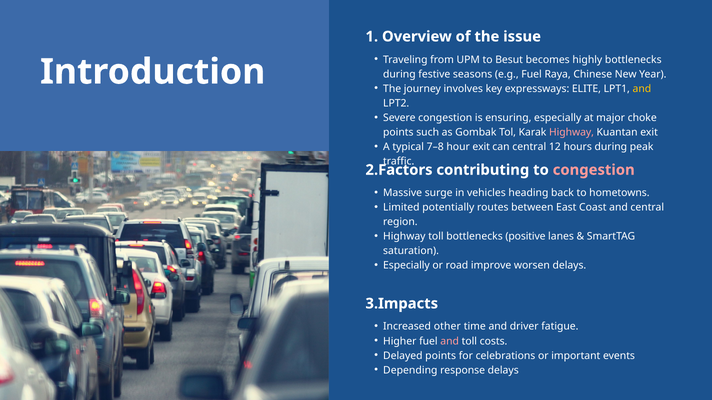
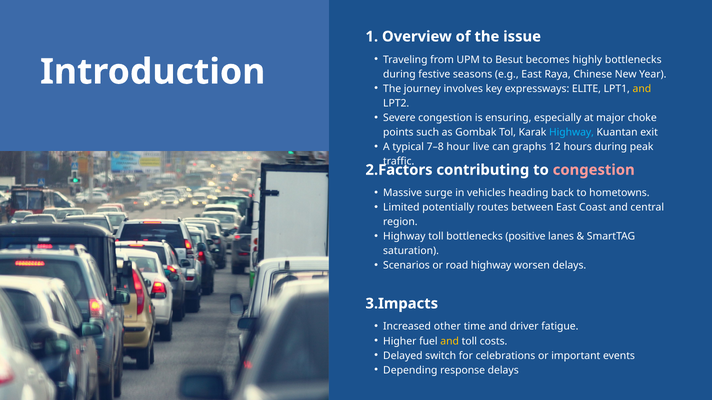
e.g Fuel: Fuel -> East (532, 74)
Highway colour: pink -> light blue (571, 132)
hour exit: exit -> live (481, 147)
can central: central -> graphs (529, 147)
Especially: Especially -> Scenarios (406, 266)
road improve: improve -> highway (491, 266)
and colour: pink -> yellow (450, 342)
Delayed points: points -> switch (441, 356)
